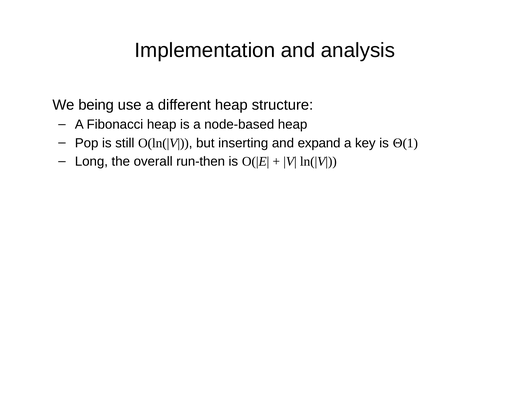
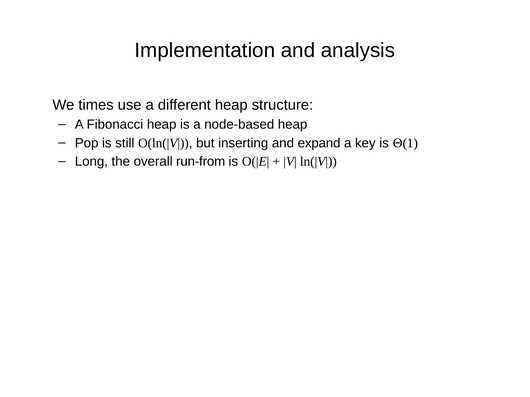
being: being -> times (96, 105)
run-then: run-then -> run-from (201, 162)
